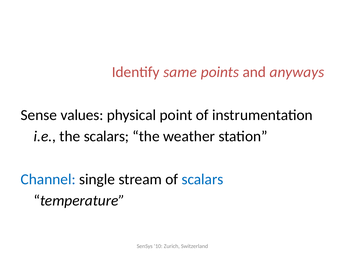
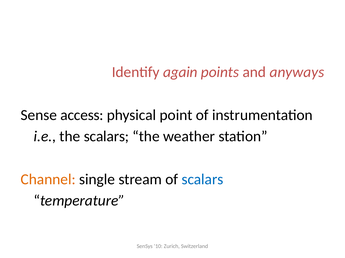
same: same -> again (180, 72)
values: values -> access (82, 115)
Channel colour: blue -> orange (48, 180)
